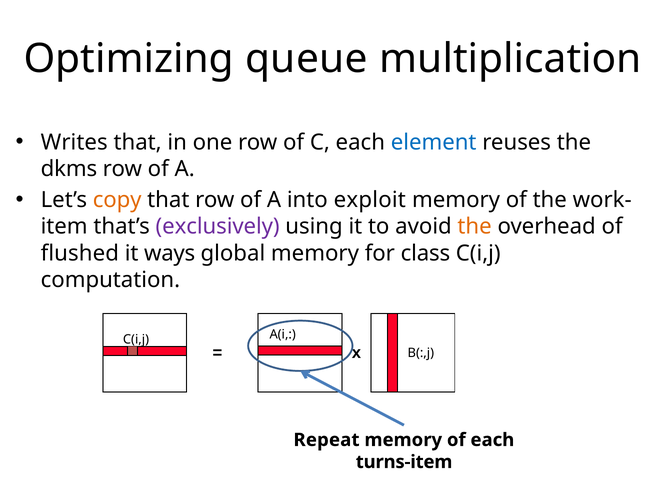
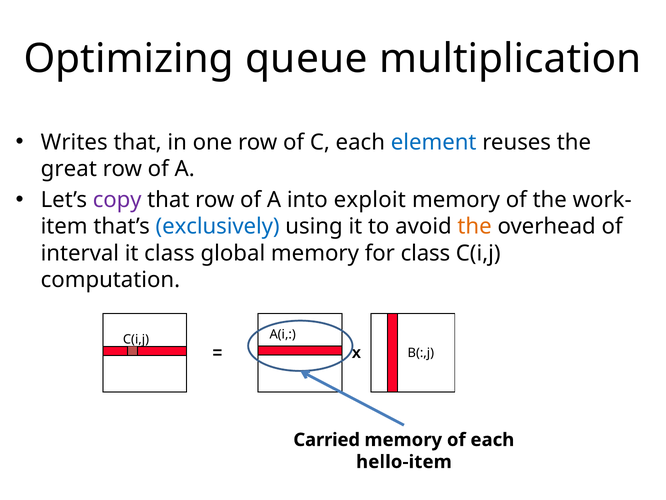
dkms: dkms -> great (69, 169)
copy colour: orange -> purple (117, 200)
exclusively colour: purple -> blue (218, 226)
flushed: flushed -> interval (80, 253)
it ways: ways -> class (169, 253)
Repeat: Repeat -> Carried (327, 439)
turns-item: turns-item -> hello-item (404, 461)
